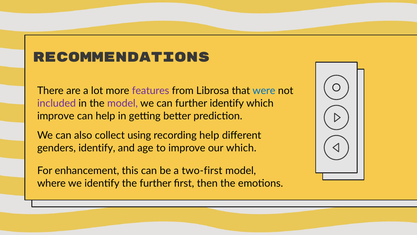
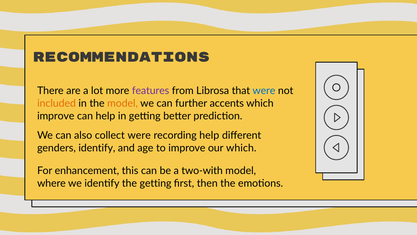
included colour: purple -> orange (57, 103)
model colour: purple -> orange (123, 103)
further identify: identify -> accents (227, 103)
collect using: using -> were (139, 135)
two-first: two-first -> two-with (202, 170)
the further: further -> getting (156, 183)
